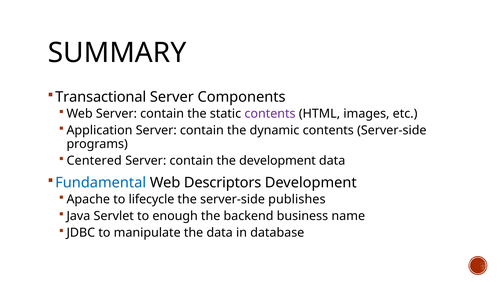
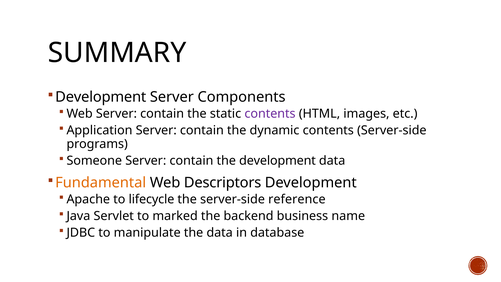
Transactional: Transactional -> Development (101, 97)
Centered: Centered -> Someone (94, 160)
Fundamental colour: blue -> orange (101, 182)
publishes: publishes -> reference (297, 199)
enough: enough -> marked (175, 216)
